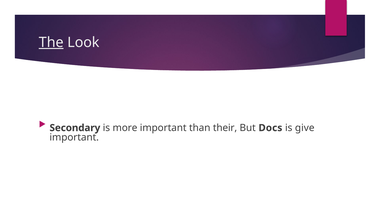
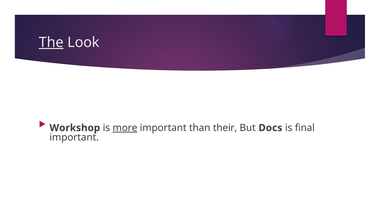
Secondary: Secondary -> Workshop (75, 128)
more underline: none -> present (125, 128)
give: give -> final (305, 128)
